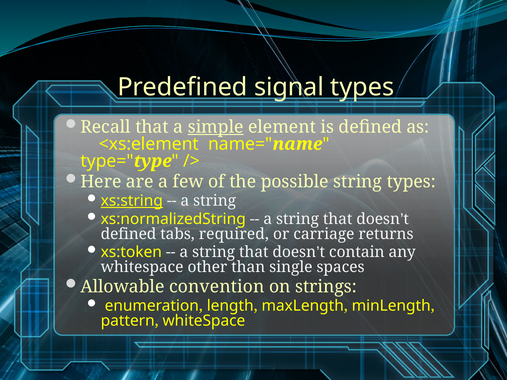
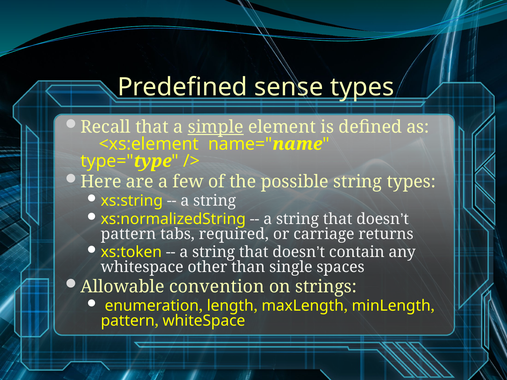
signal: signal -> sense (289, 87)
xs:string underline: present -> none (132, 201)
defined: defined -> pattern (128, 234)
